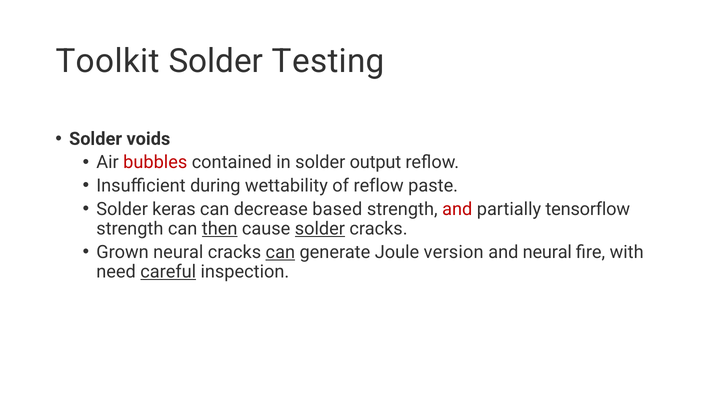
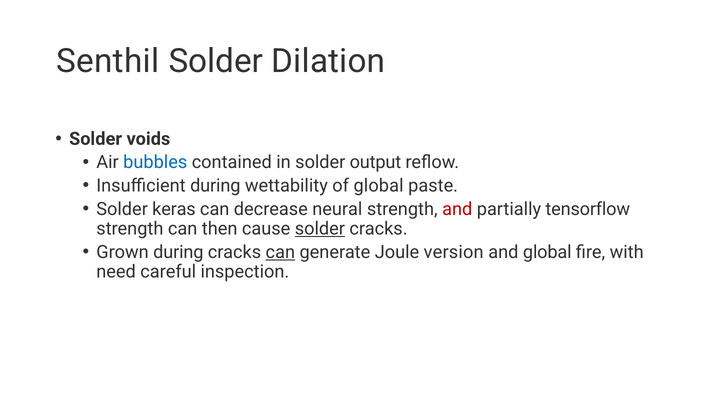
Toolkit: Toolkit -> Senthil (108, 61)
Testing: Testing -> Dilation (328, 61)
bubbles colour: red -> blue (155, 162)
of reflow: reflow -> global (379, 186)
based: based -> neural (337, 209)
then underline: present -> none (220, 229)
Grown neural: neural -> during (178, 252)
and neural: neural -> global (547, 252)
careful underline: present -> none (168, 272)
